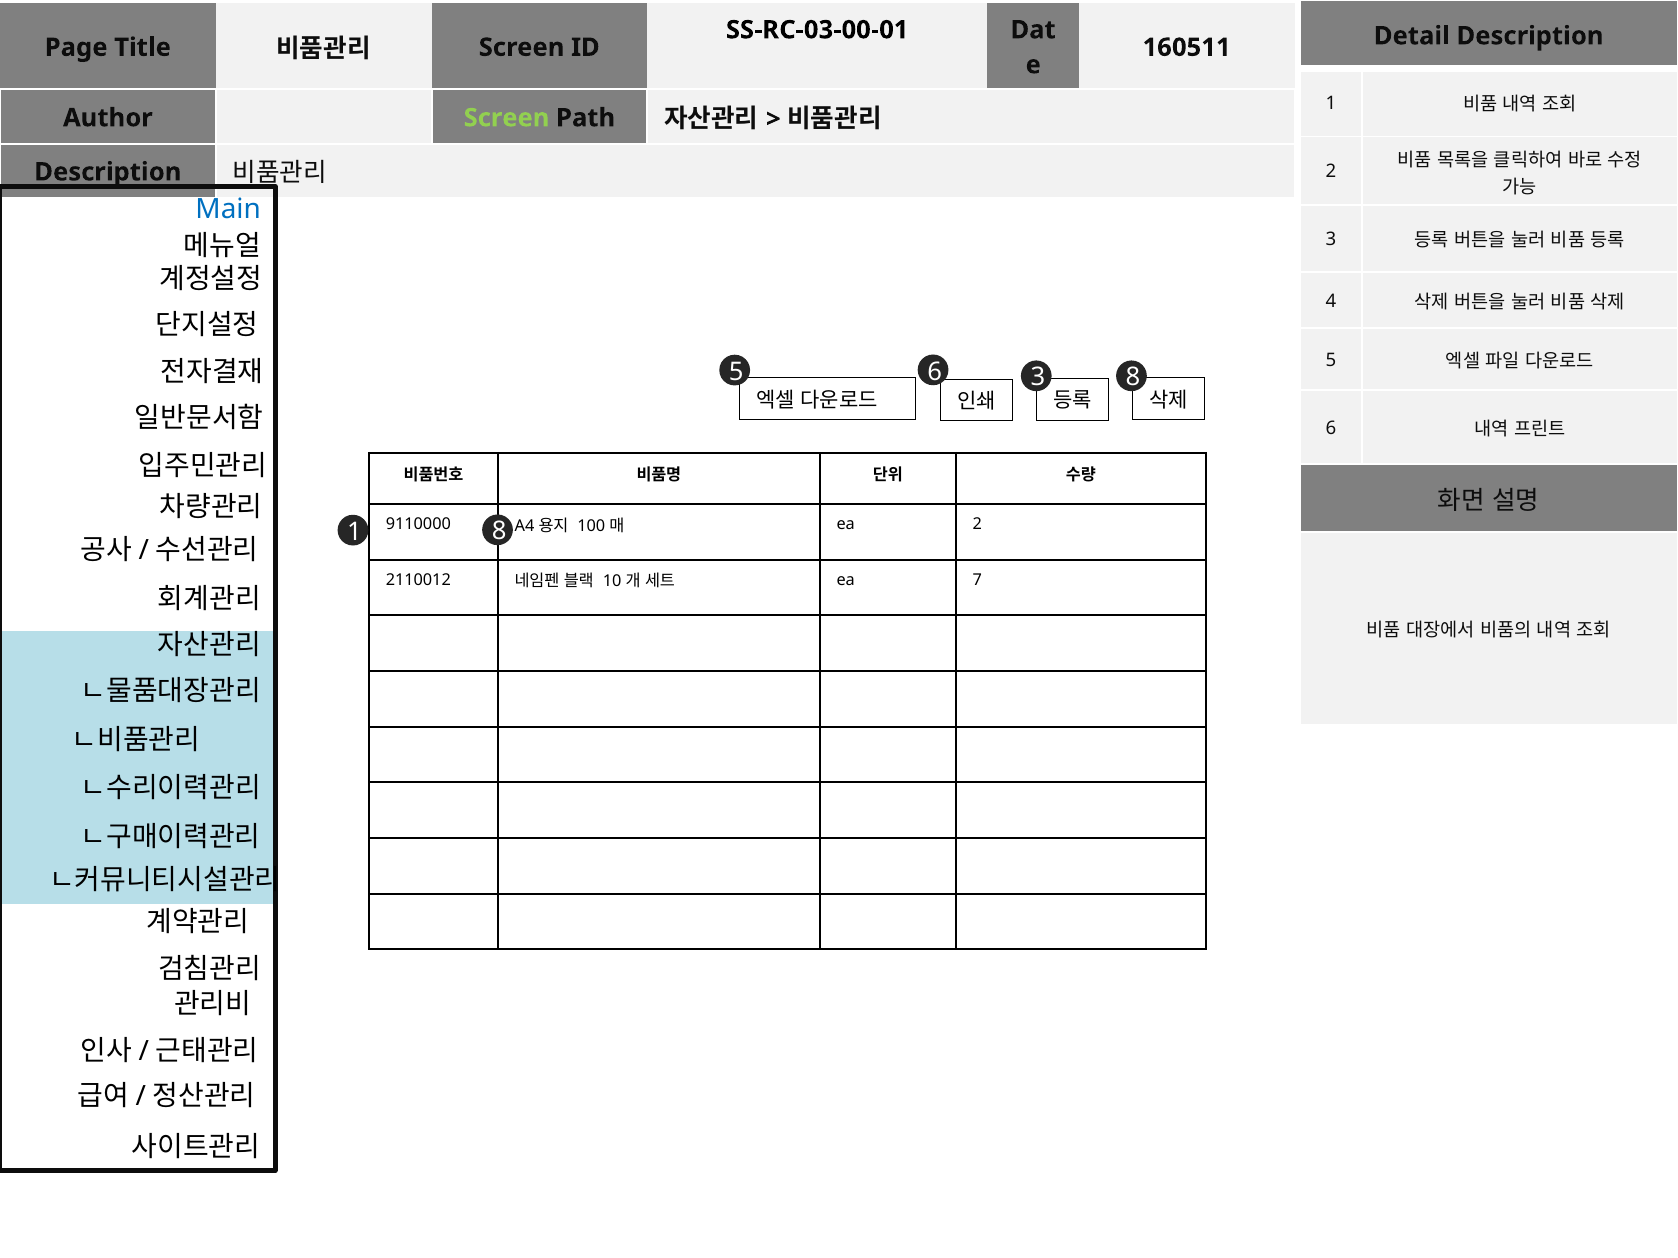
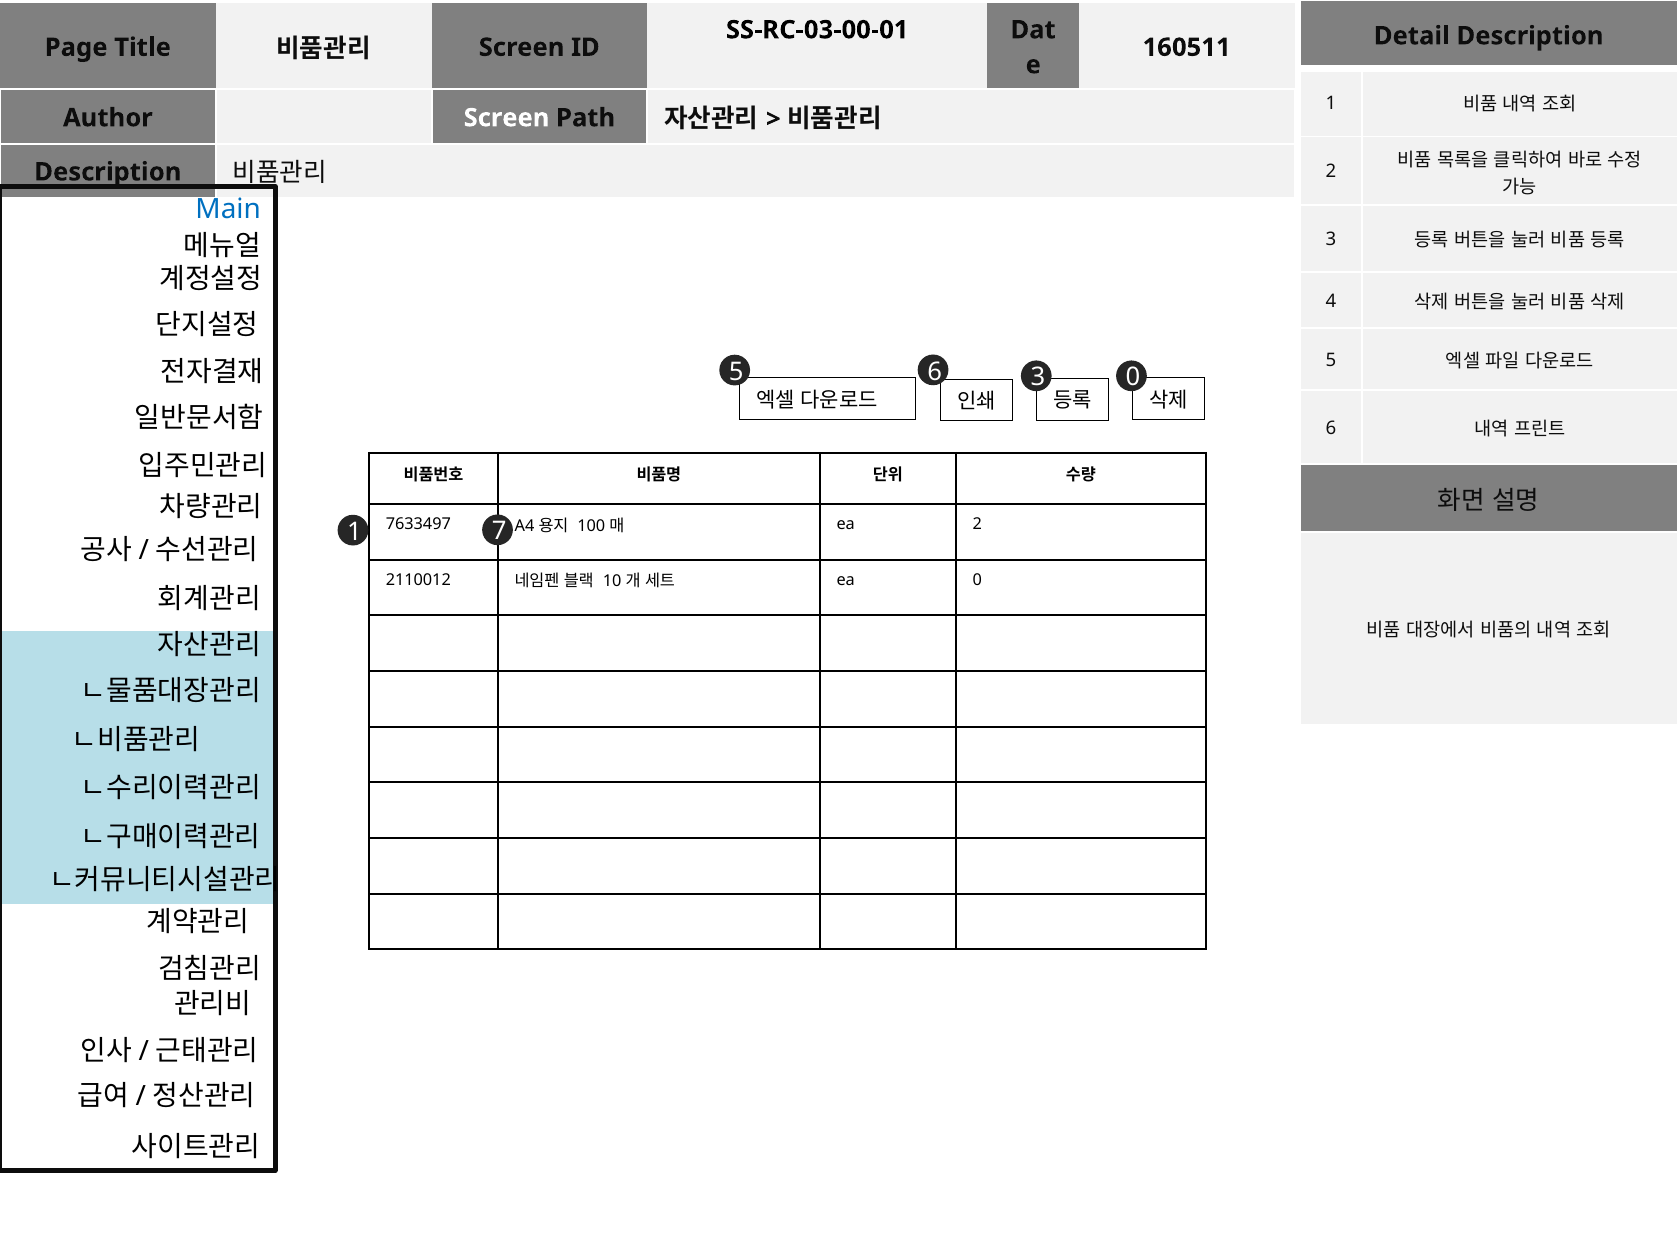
Screen colour: light green -> white (506, 118)
3 8: 8 -> 0 (1133, 378)
9110000: 9110000 -> 7633497 (418, 525)
1 8: 8 -> 7 (499, 532)
ea 7: 7 -> 0 (977, 580)
